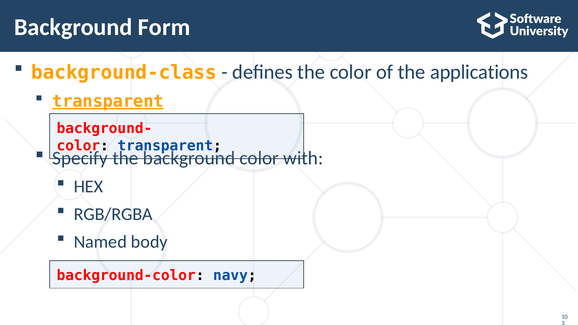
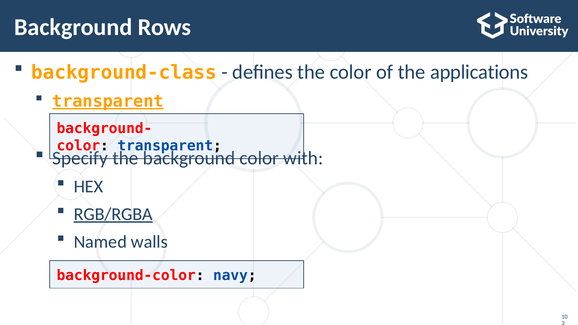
Form: Form -> Rows (164, 27)
RGB/RGBA underline: none -> present (113, 214)
body: body -> walls (149, 242)
